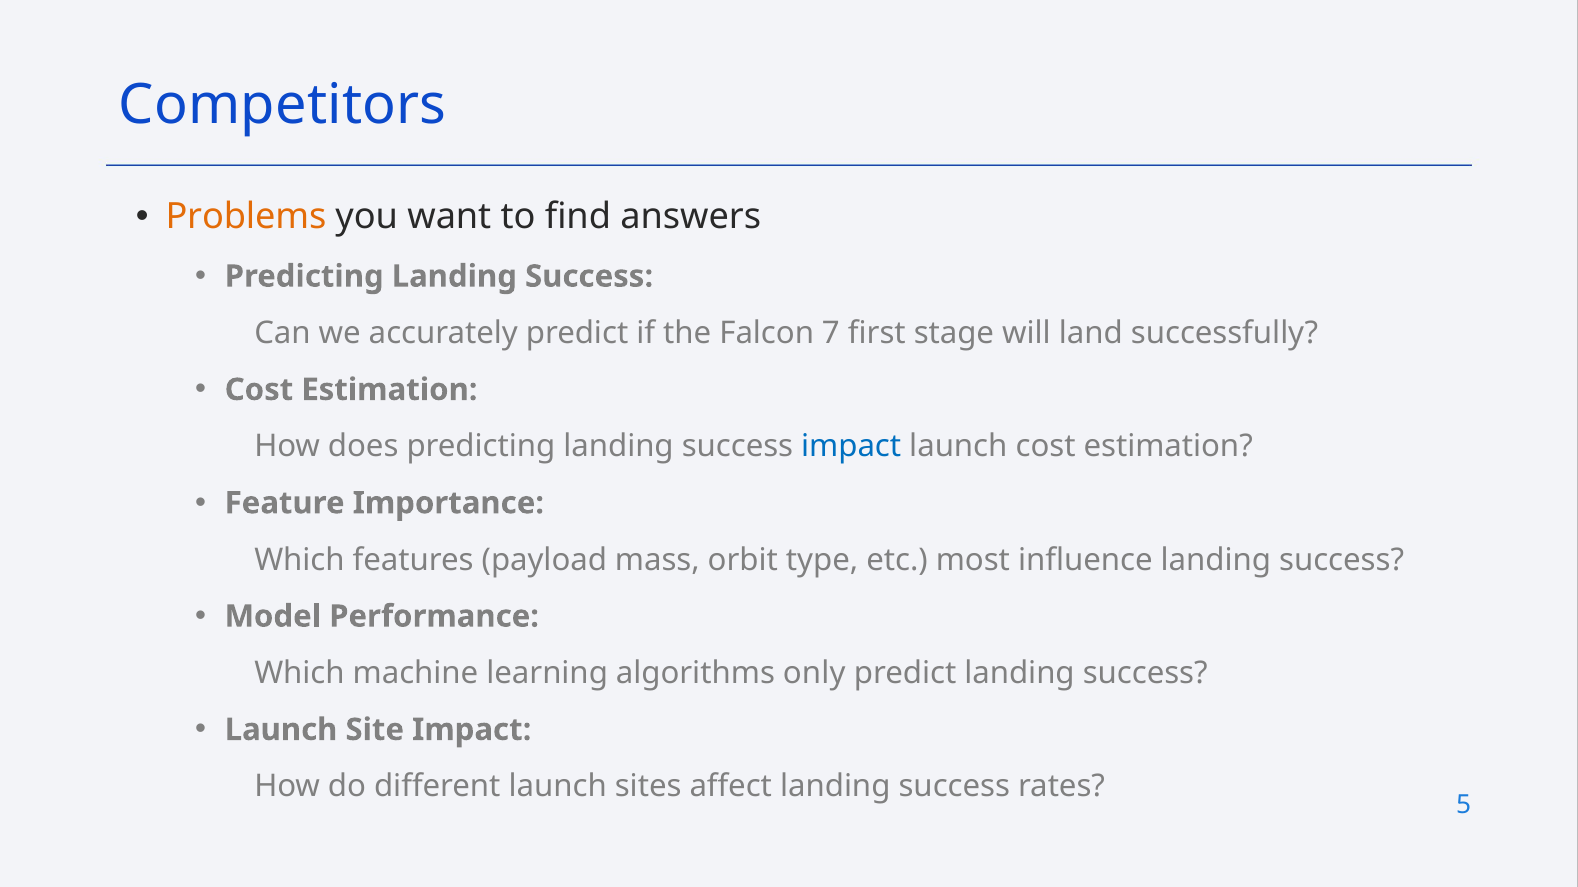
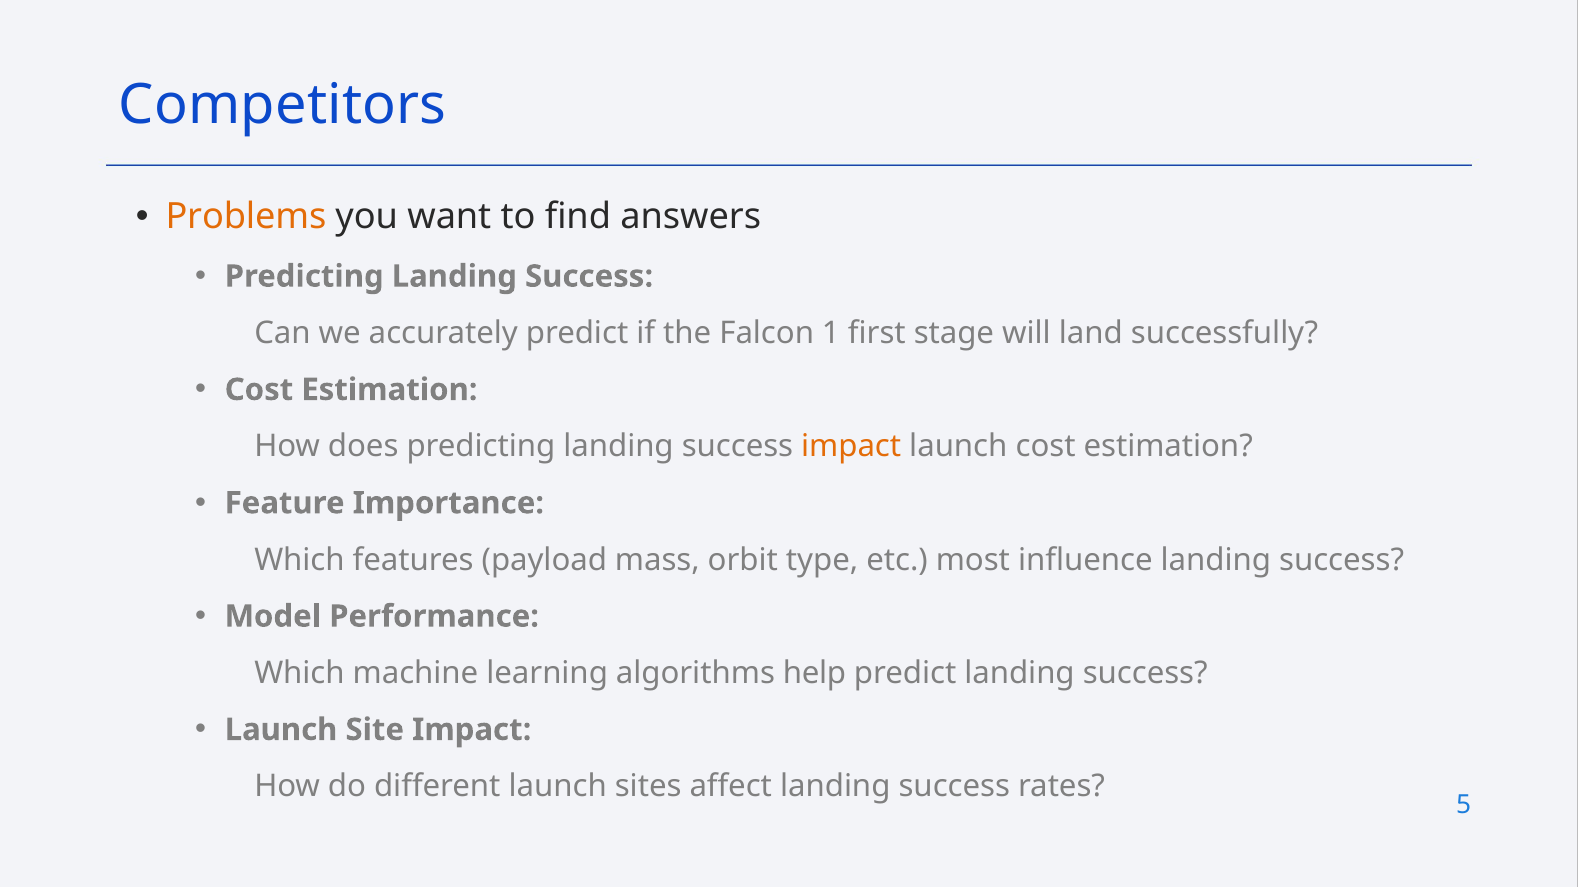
7: 7 -> 1 (831, 333)
impact colour: blue -> orange (851, 447)
only: only -> help (814, 674)
